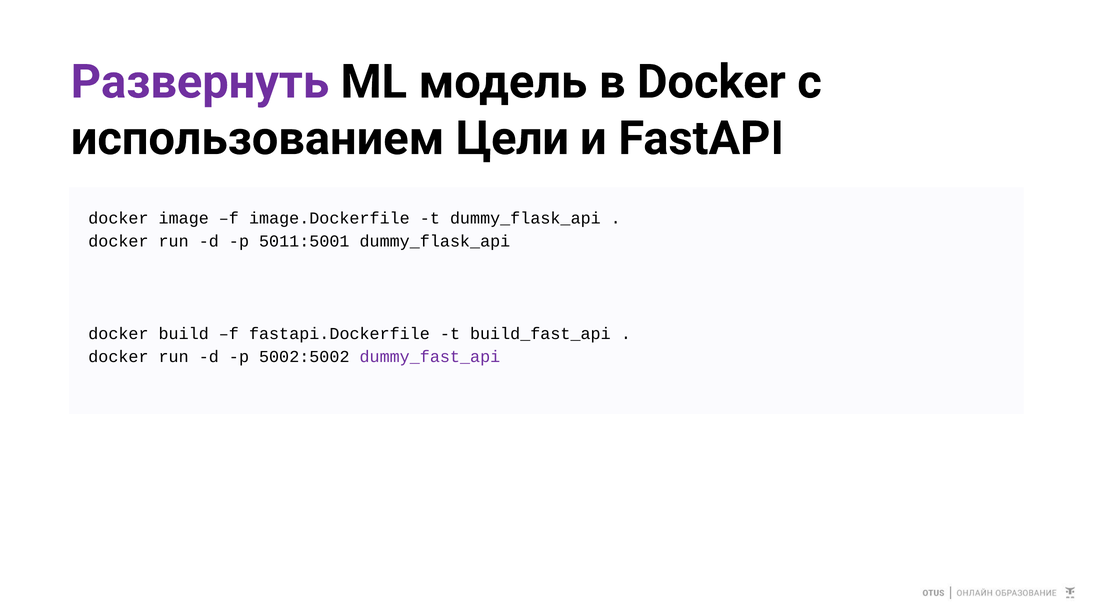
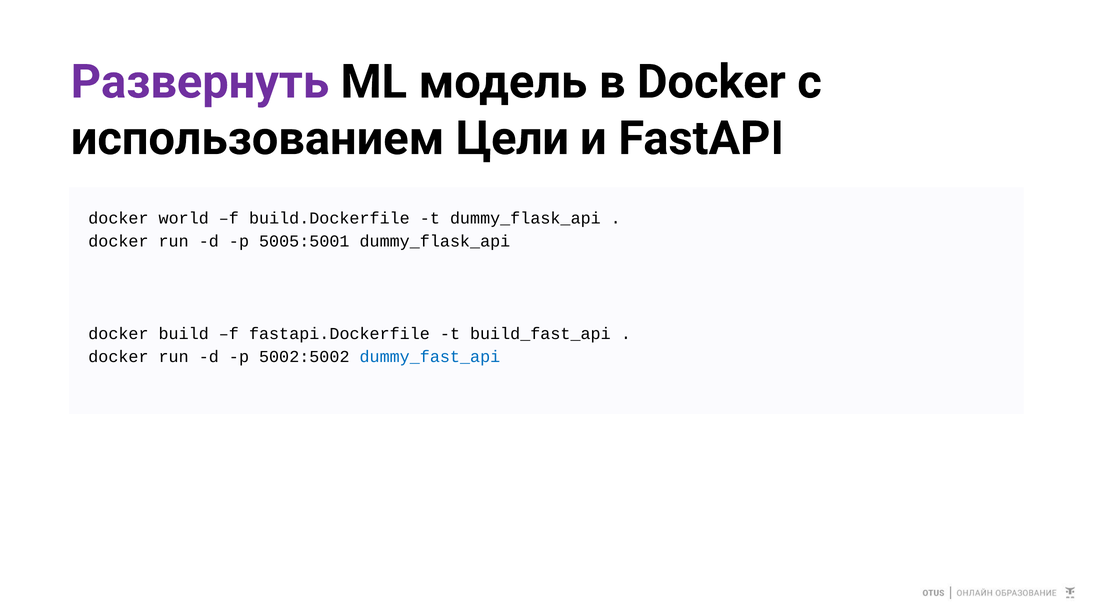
image: image -> world (184, 218)
image.Dockerfile: image.Dockerfile -> build.Dockerfile (329, 218)
5011:5001: 5011:5001 -> 5005:5001 (304, 241)
dummy_fast_api colour: purple -> blue (430, 357)
